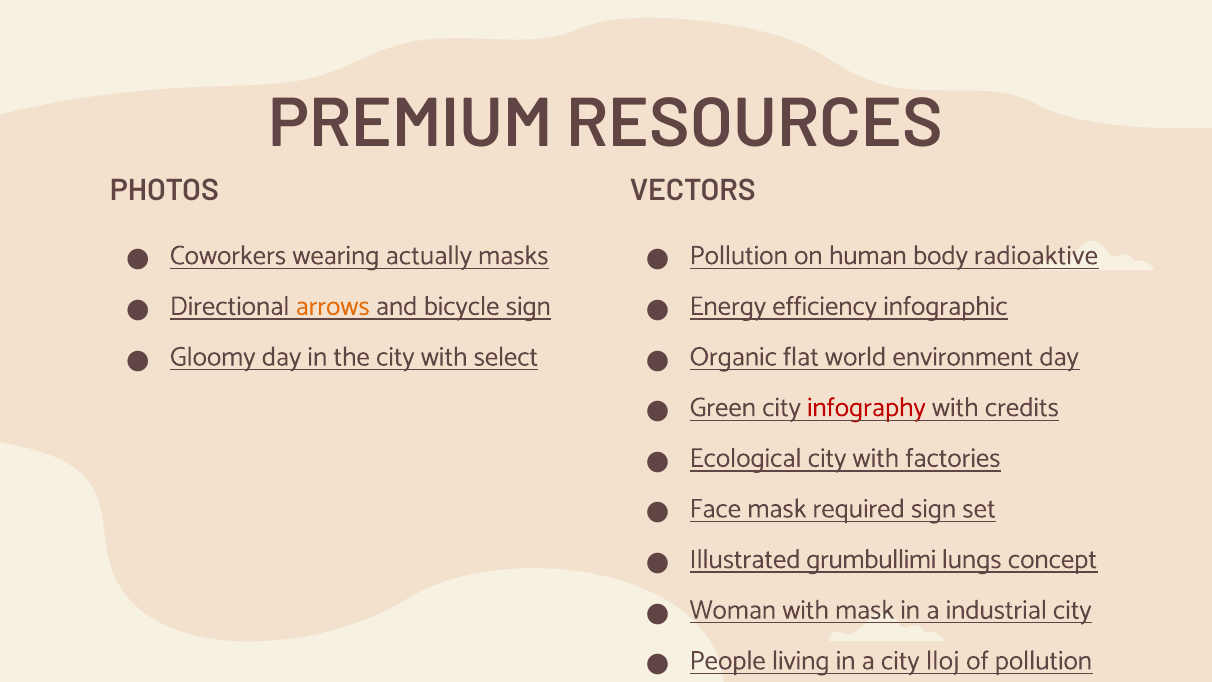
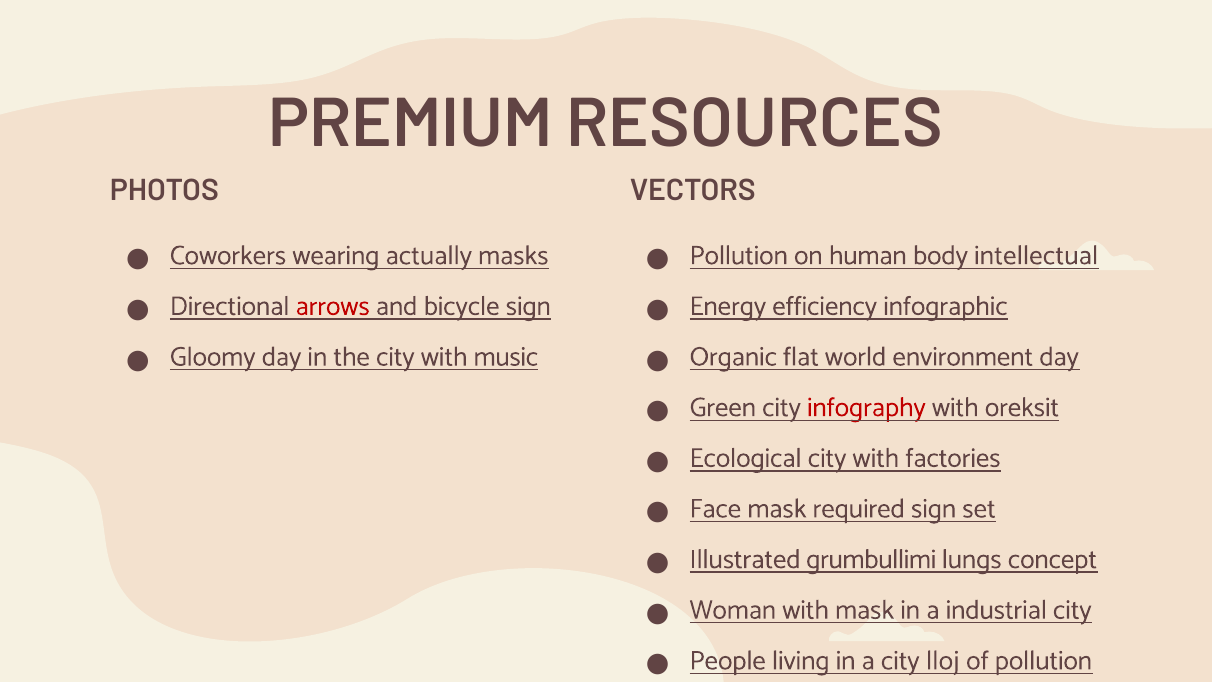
radioaktive: radioaktive -> intellectual (1036, 255)
arrows colour: orange -> red (333, 306)
select: select -> music (506, 357)
credits: credits -> oreksit (1022, 407)
